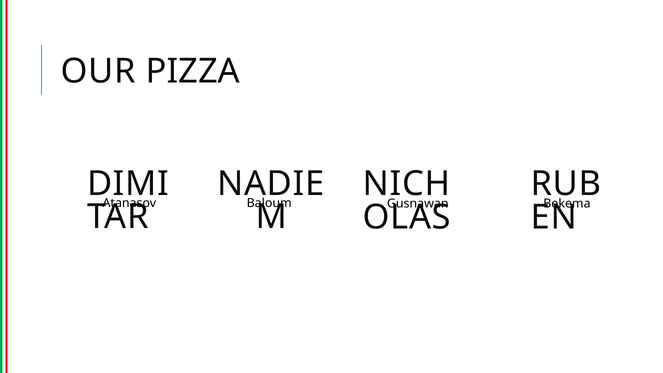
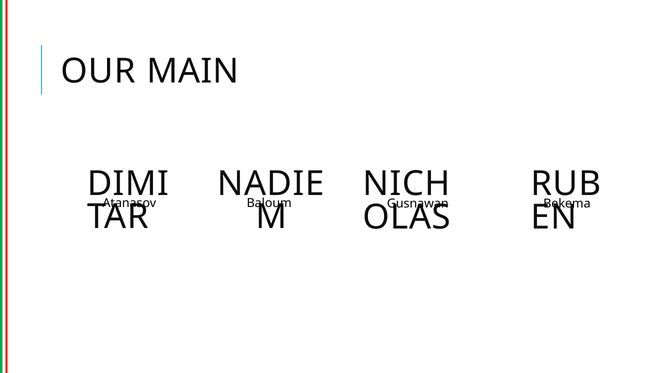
PIZZA: PIZZA -> MAIN (193, 71)
